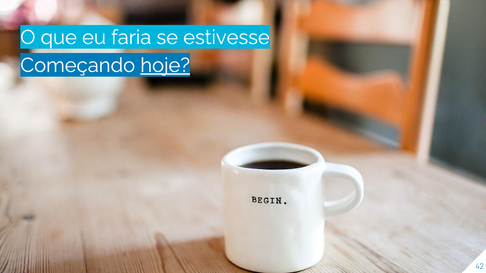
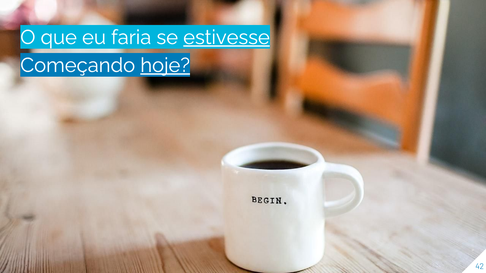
estivesse underline: none -> present (226, 37)
